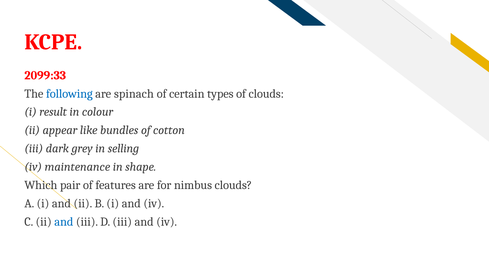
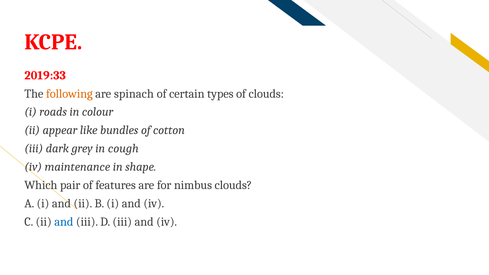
2099:33: 2099:33 -> 2019:33 (45, 75)
following colour: blue -> orange (69, 94)
result: result -> roads (53, 112)
selling: selling -> cough (123, 149)
